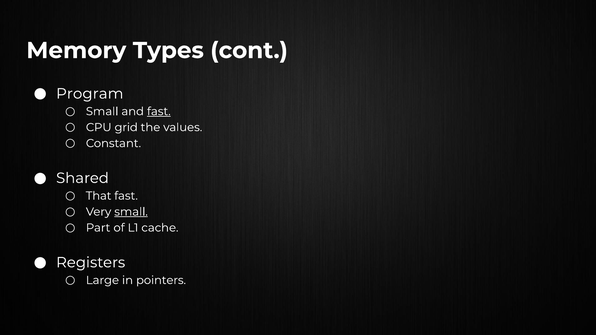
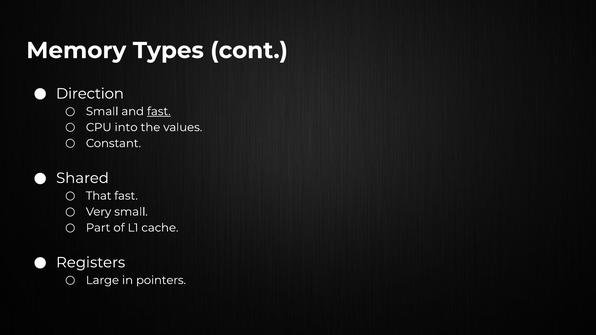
Program: Program -> Direction (90, 94)
grid: grid -> into (126, 127)
small underline: present -> none (131, 212)
